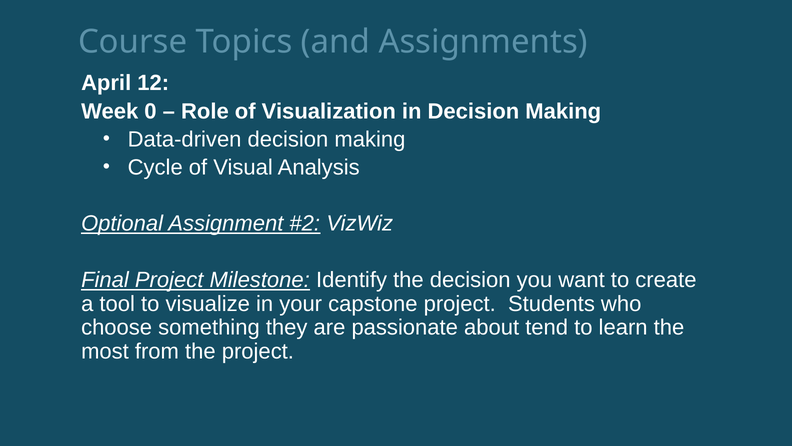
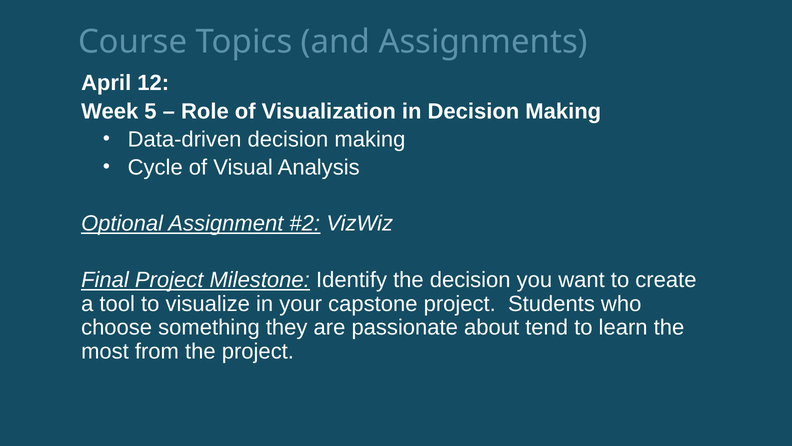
0: 0 -> 5 (150, 111)
